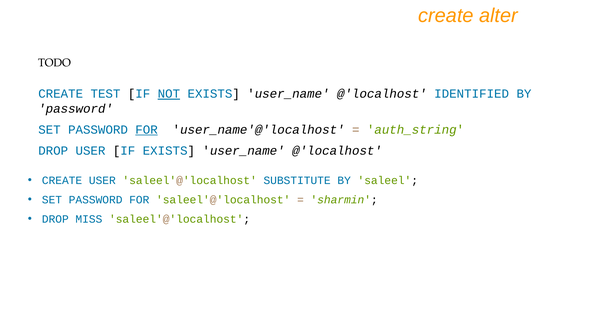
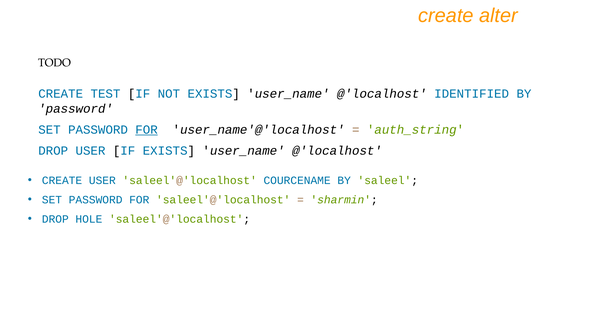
NOT underline: present -> none (169, 94)
SUBSTITUTE: SUBSTITUTE -> COURCENAME (297, 180)
MISS: MISS -> HOLE (89, 219)
